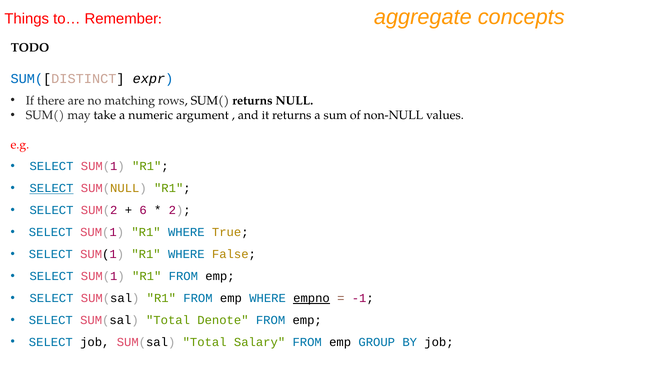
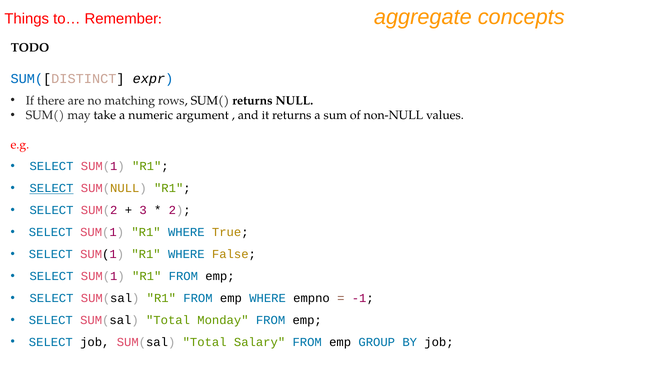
6: 6 -> 3 (143, 210)
empno underline: present -> none (312, 298)
Denote: Denote -> Monday (223, 320)
